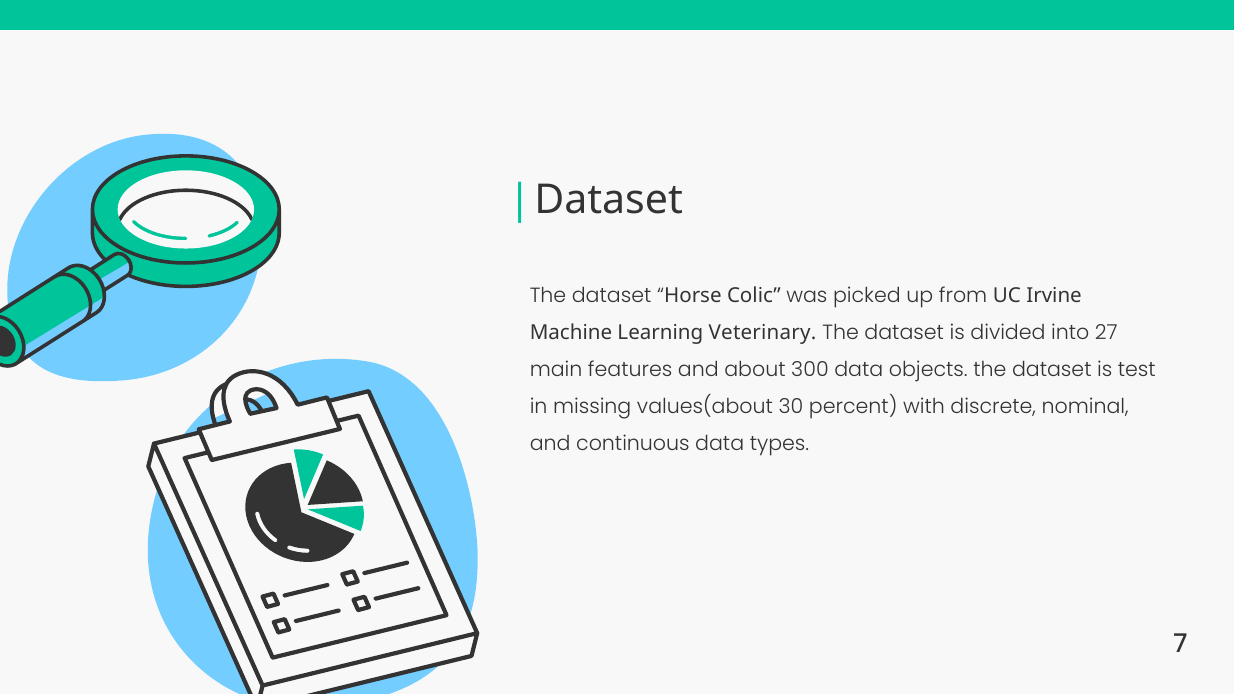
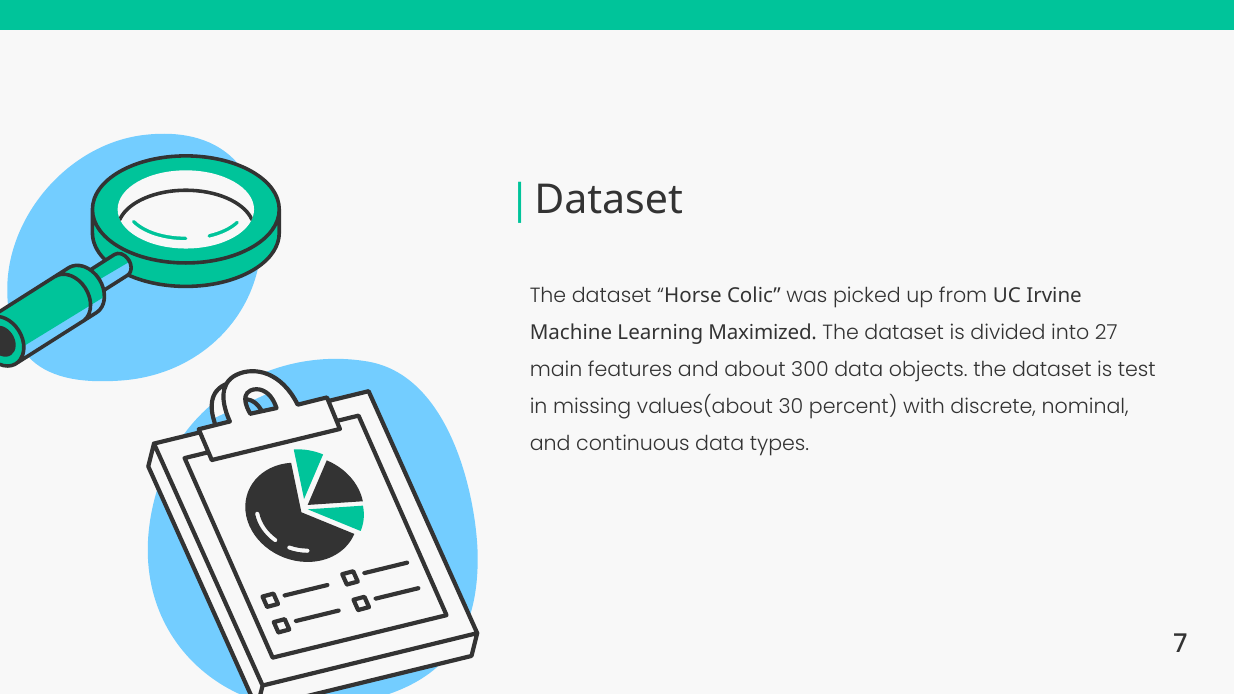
Veterinary: Veterinary -> Maximized (763, 333)
